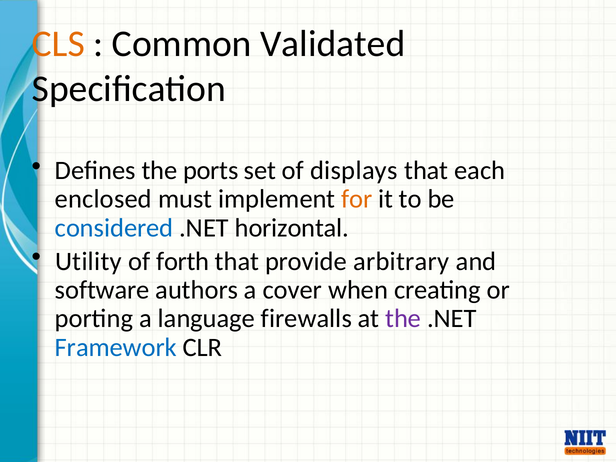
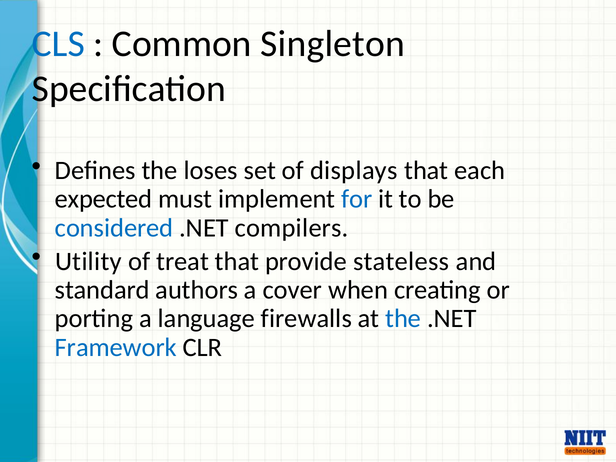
CLS colour: orange -> blue (58, 44)
Validated: Validated -> Singleton (333, 44)
ports: ports -> loses (211, 170)
enclosed: enclosed -> expected (104, 199)
for colour: orange -> blue (357, 199)
horizontal: horizontal -> compilers (292, 228)
forth: forth -> treat (183, 261)
arbitrary: arbitrary -> stateless (401, 261)
software: software -> standard (102, 290)
the colour: purple -> blue (403, 319)
